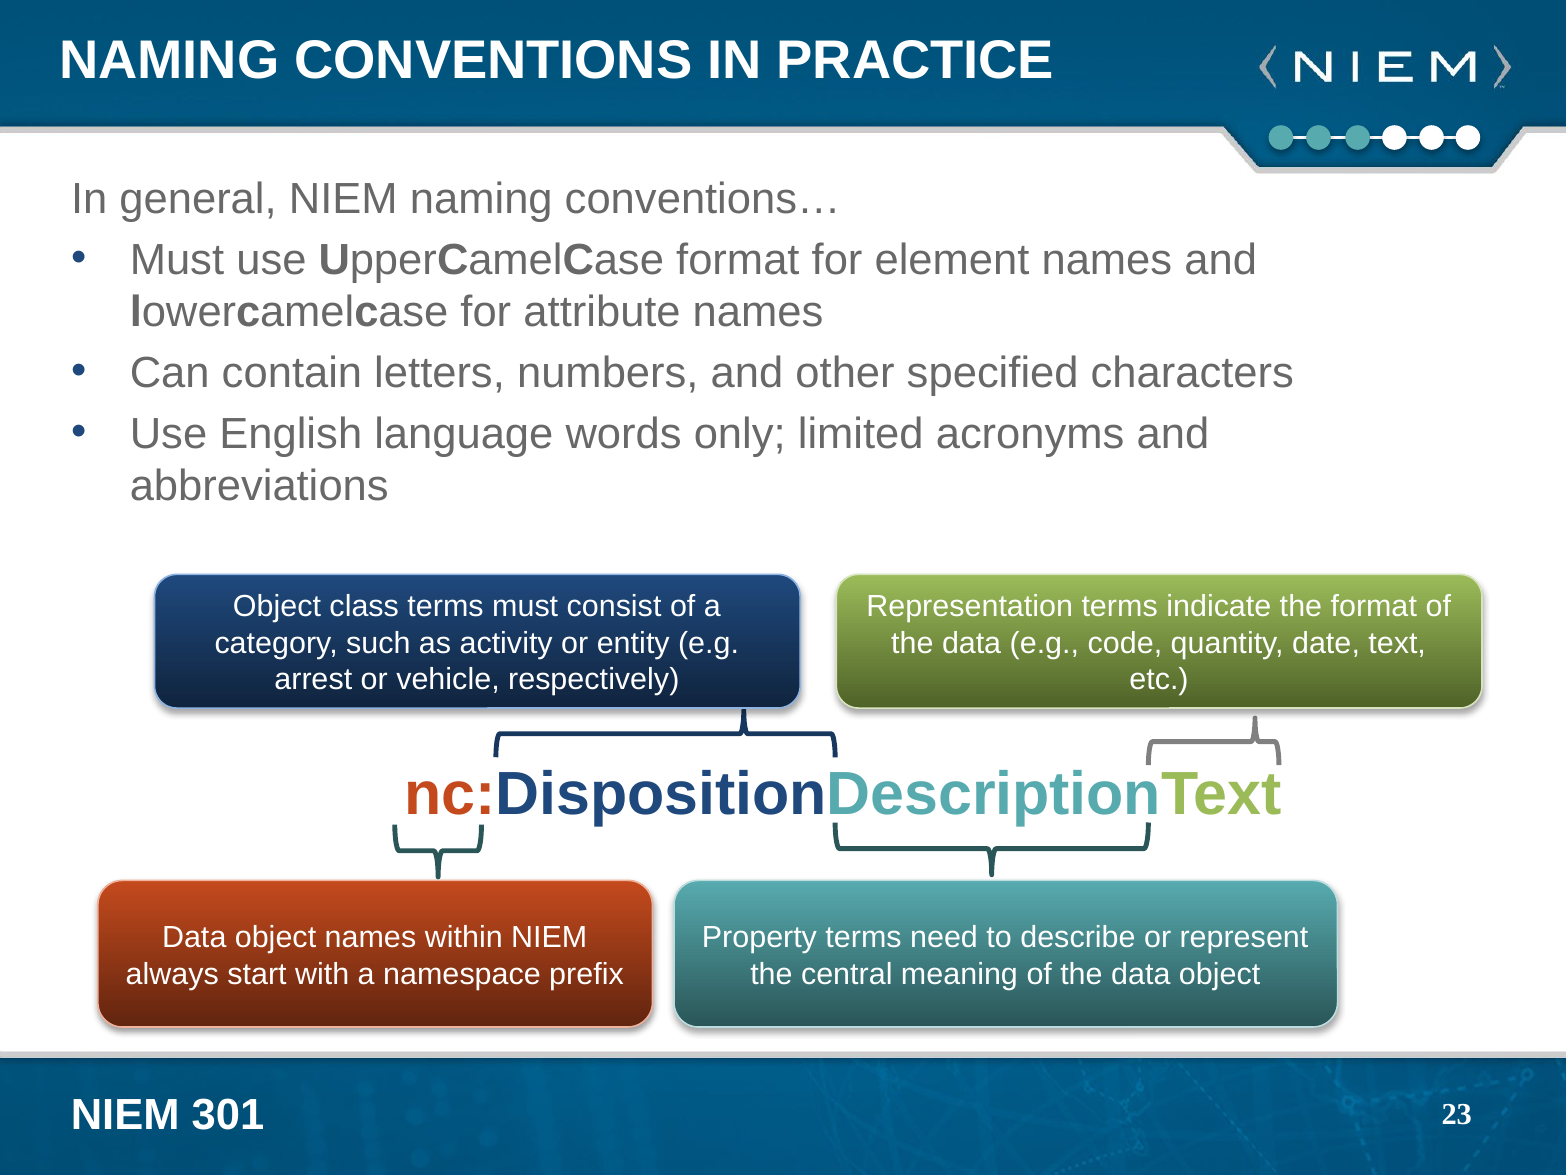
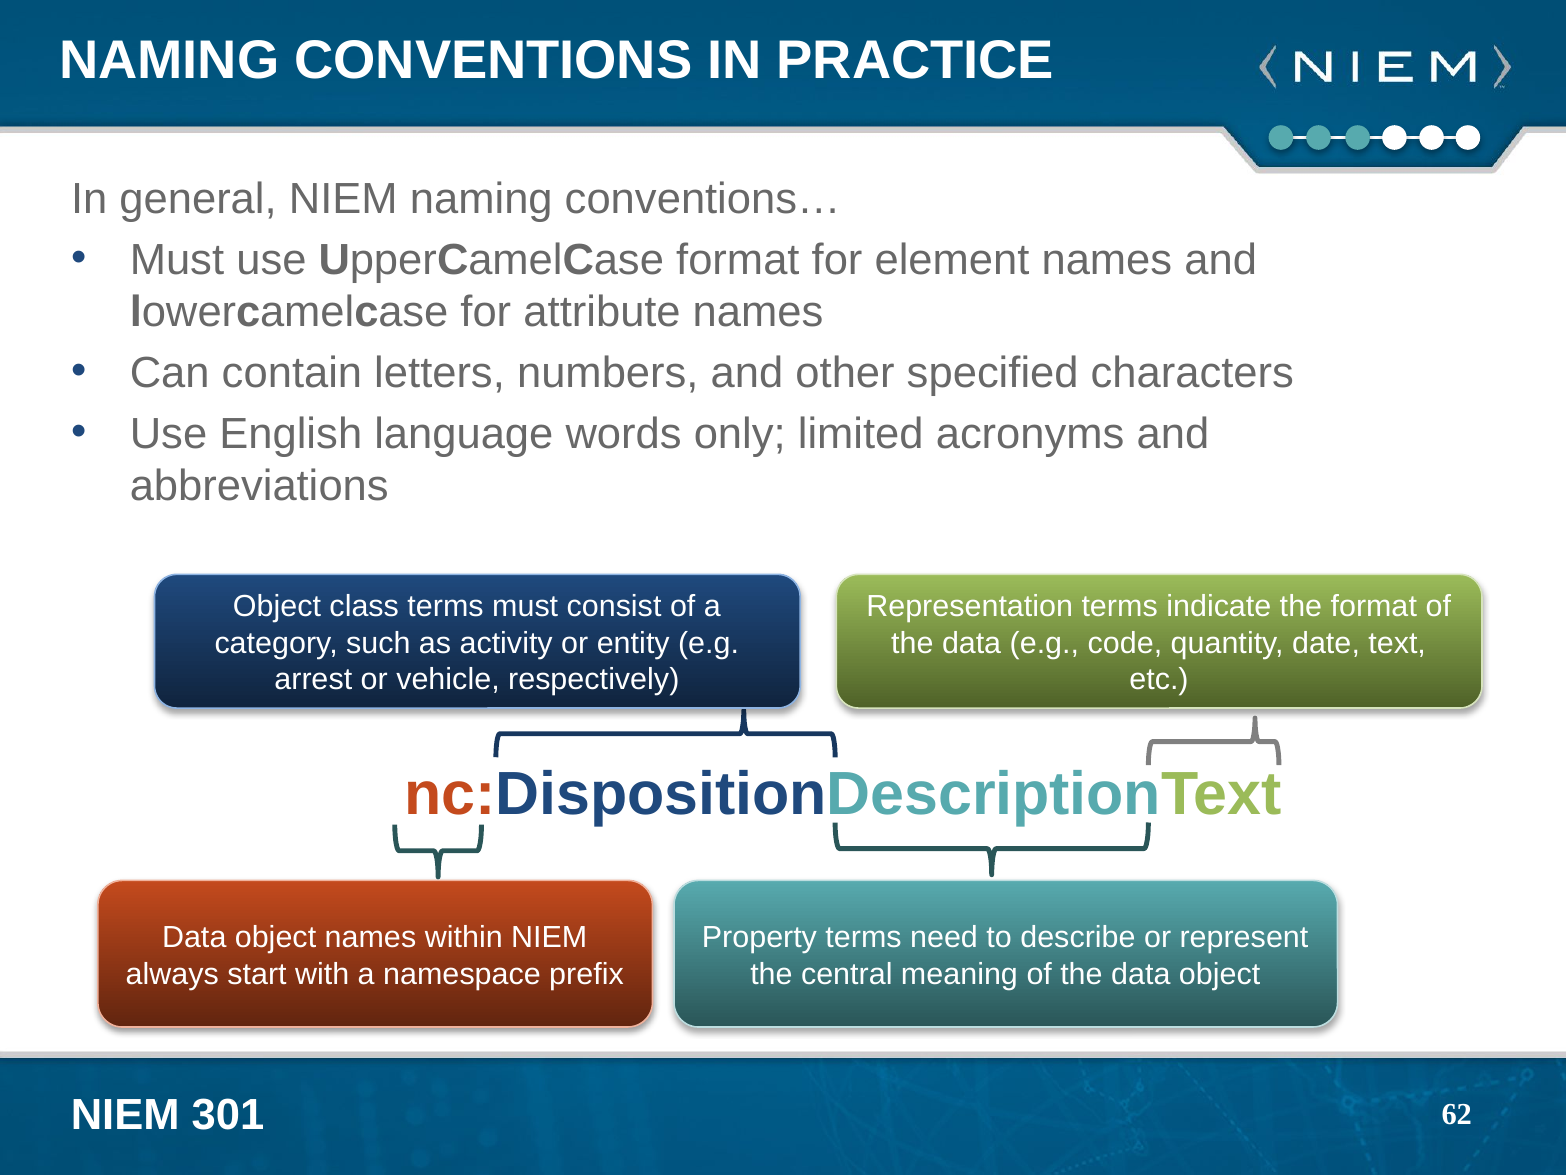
23: 23 -> 62 (1457, 1114)
